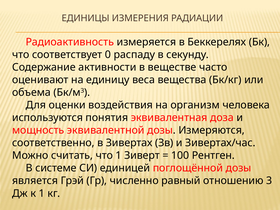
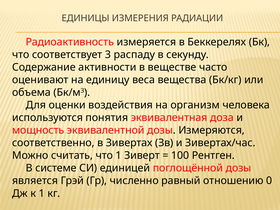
0: 0 -> 3 (108, 55)
3: 3 -> 0 (269, 181)
